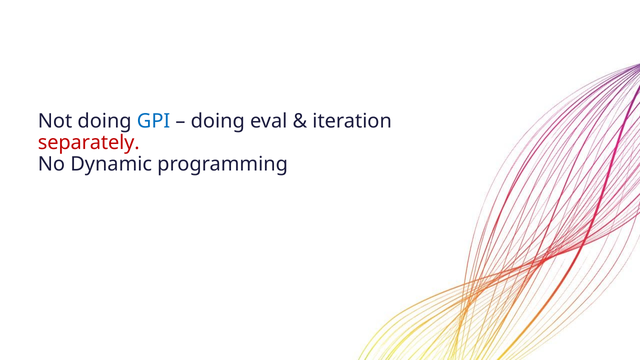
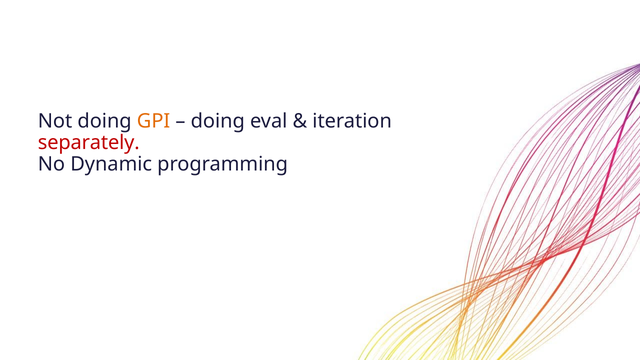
GPI colour: blue -> orange (154, 121)
